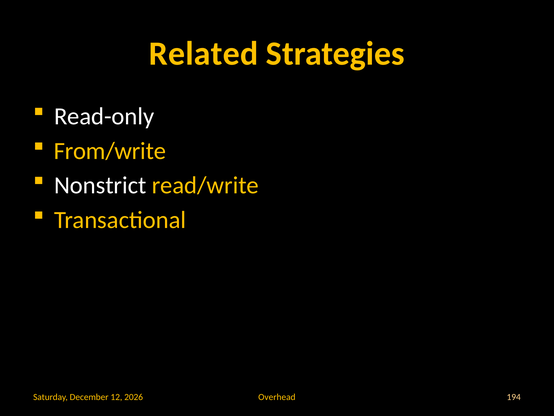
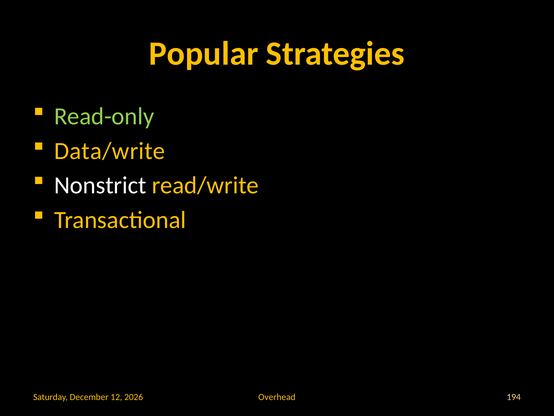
Related: Related -> Popular (204, 54)
Read-only colour: white -> light green (104, 116)
From/write: From/write -> Data/write (110, 151)
